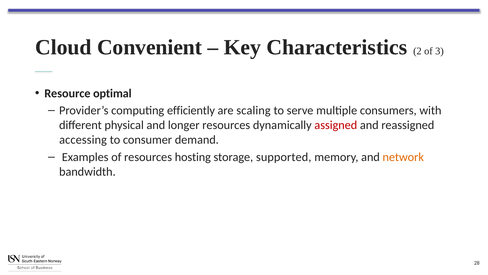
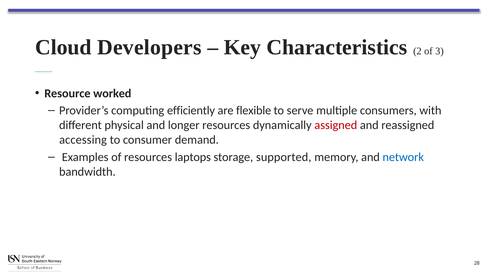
Convenient: Convenient -> Developers (149, 47)
optimal: optimal -> worked (112, 93)
scaling: scaling -> flexible (254, 110)
hosting: hosting -> laptops (193, 157)
network colour: orange -> blue (403, 157)
